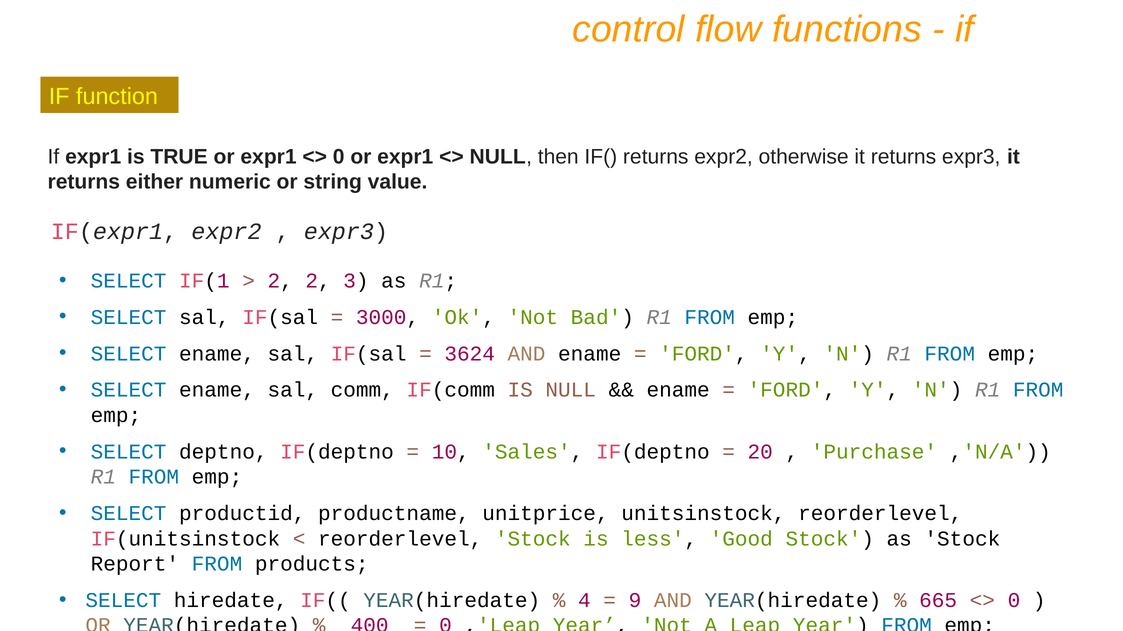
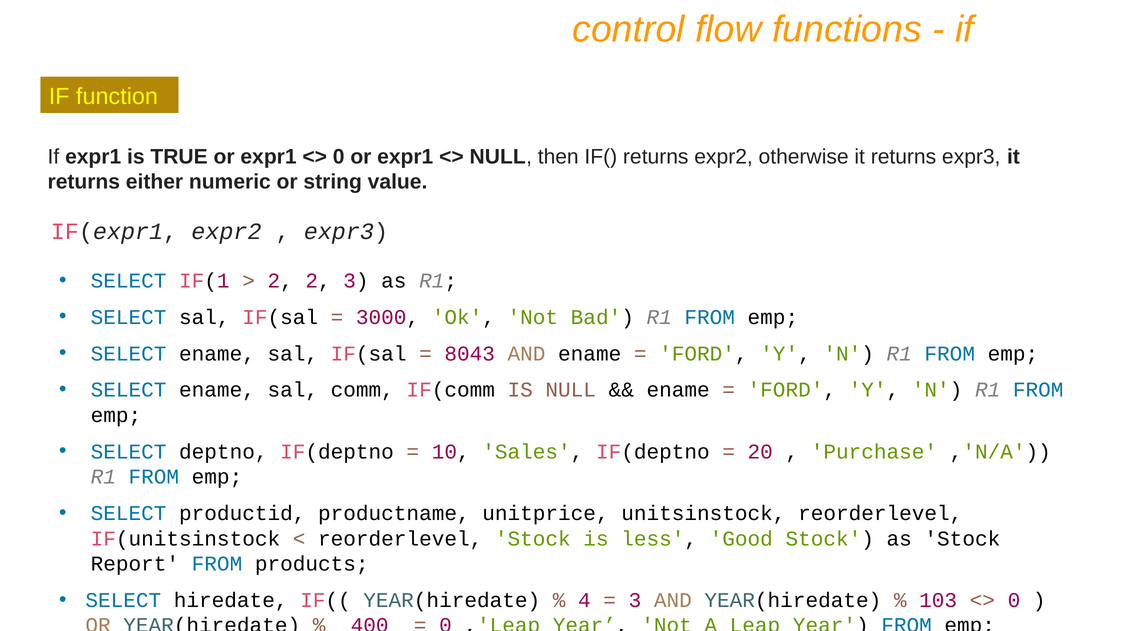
3624: 3624 -> 8043 (470, 354)
9: 9 -> 3 (635, 601)
665: 665 -> 103 (938, 601)
